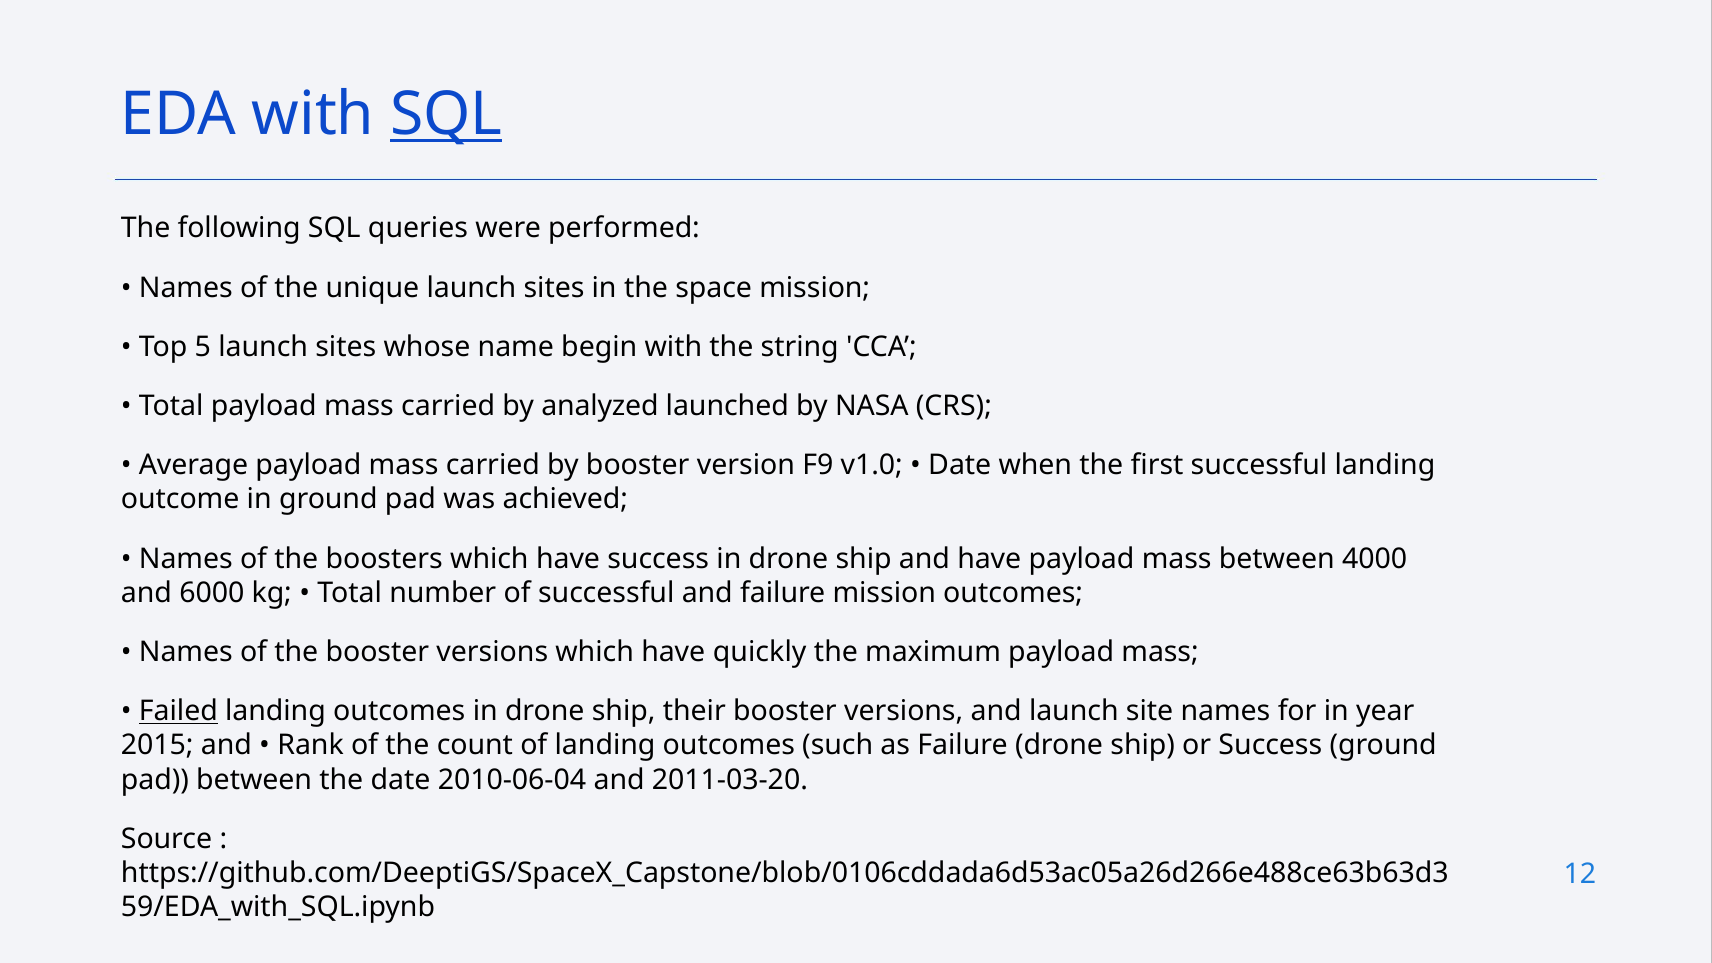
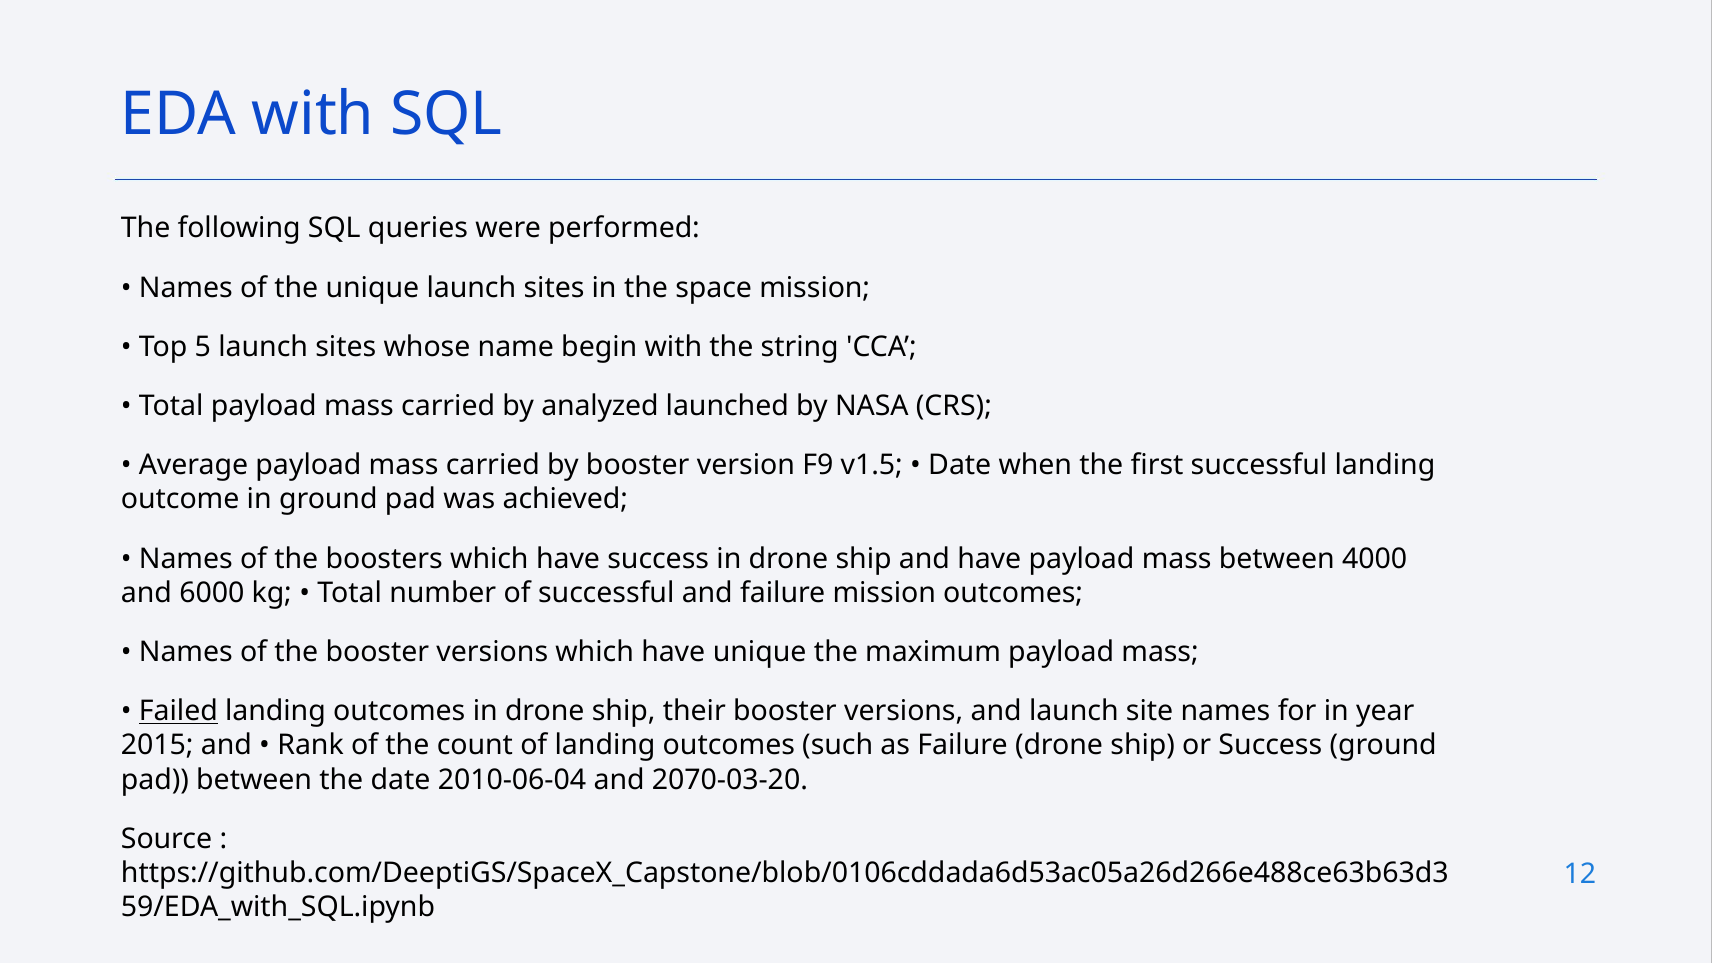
SQL underline: present -> none (446, 114)
v1.0: v1.0 -> v1.5 (872, 465)
have quickly: quickly -> unique (760, 652)
2011-03-20: 2011-03-20 -> 2070-03-20 (730, 780)
